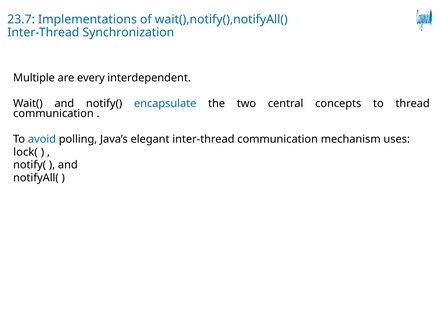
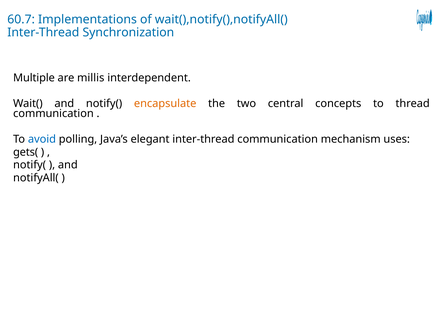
23.7: 23.7 -> 60.7 (21, 19)
every: every -> millis (91, 78)
encapsulate colour: blue -> orange (165, 103)
lock(: lock( -> gets( (26, 152)
